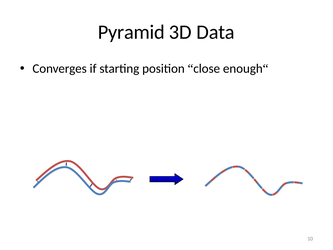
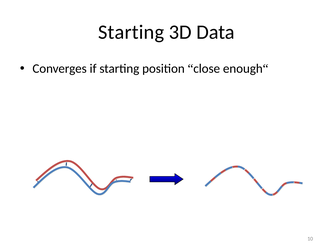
Pyramid: Pyramid -> Starting (131, 32)
